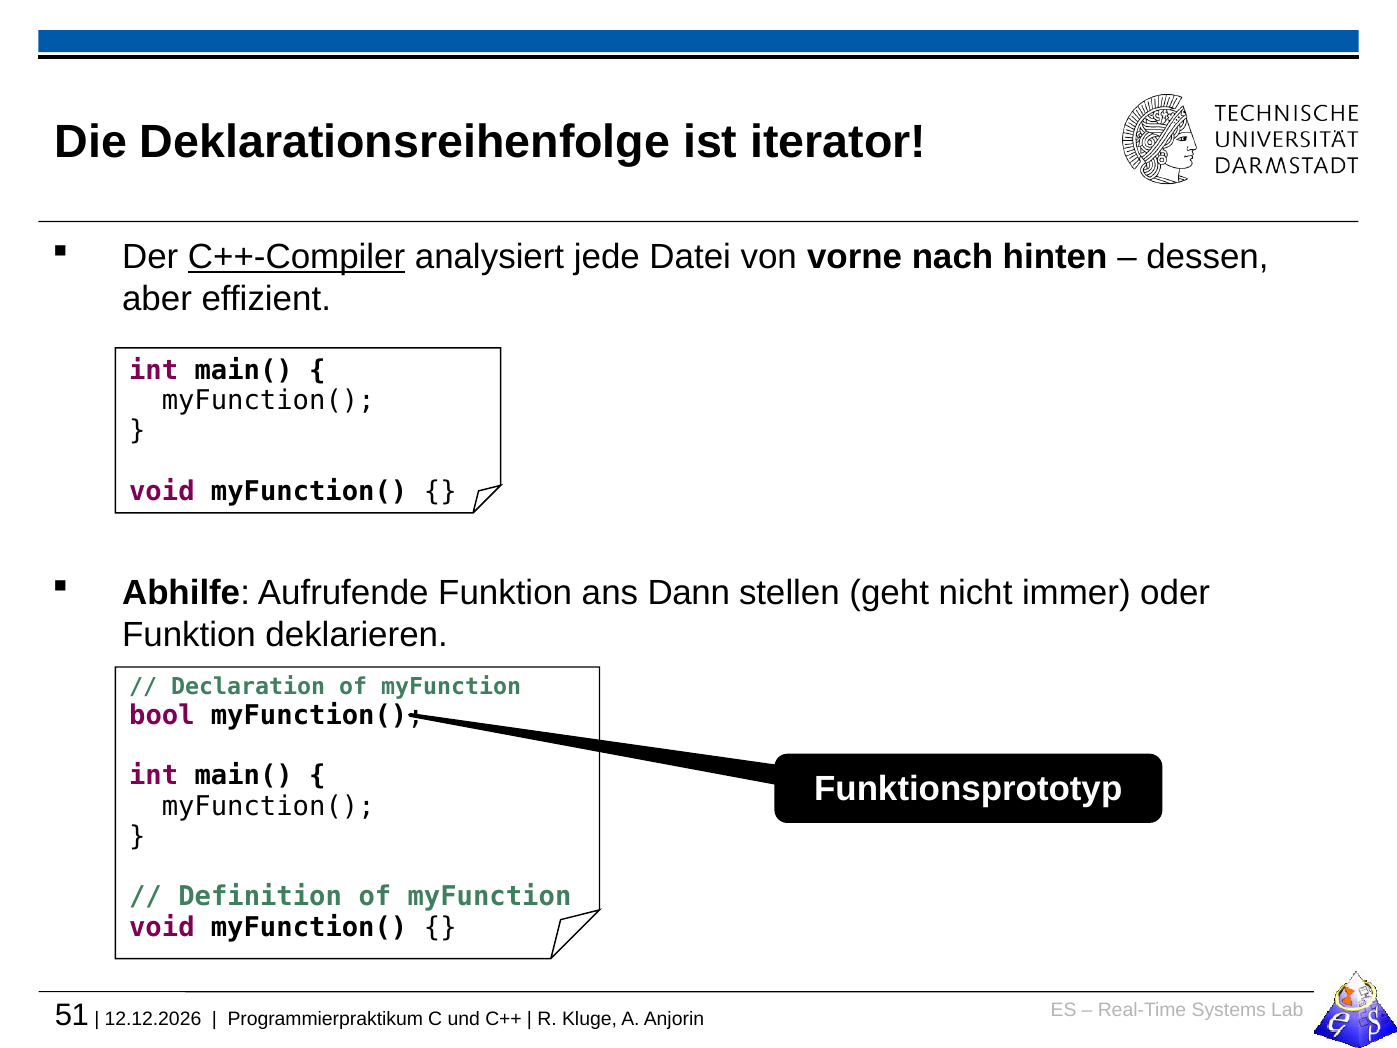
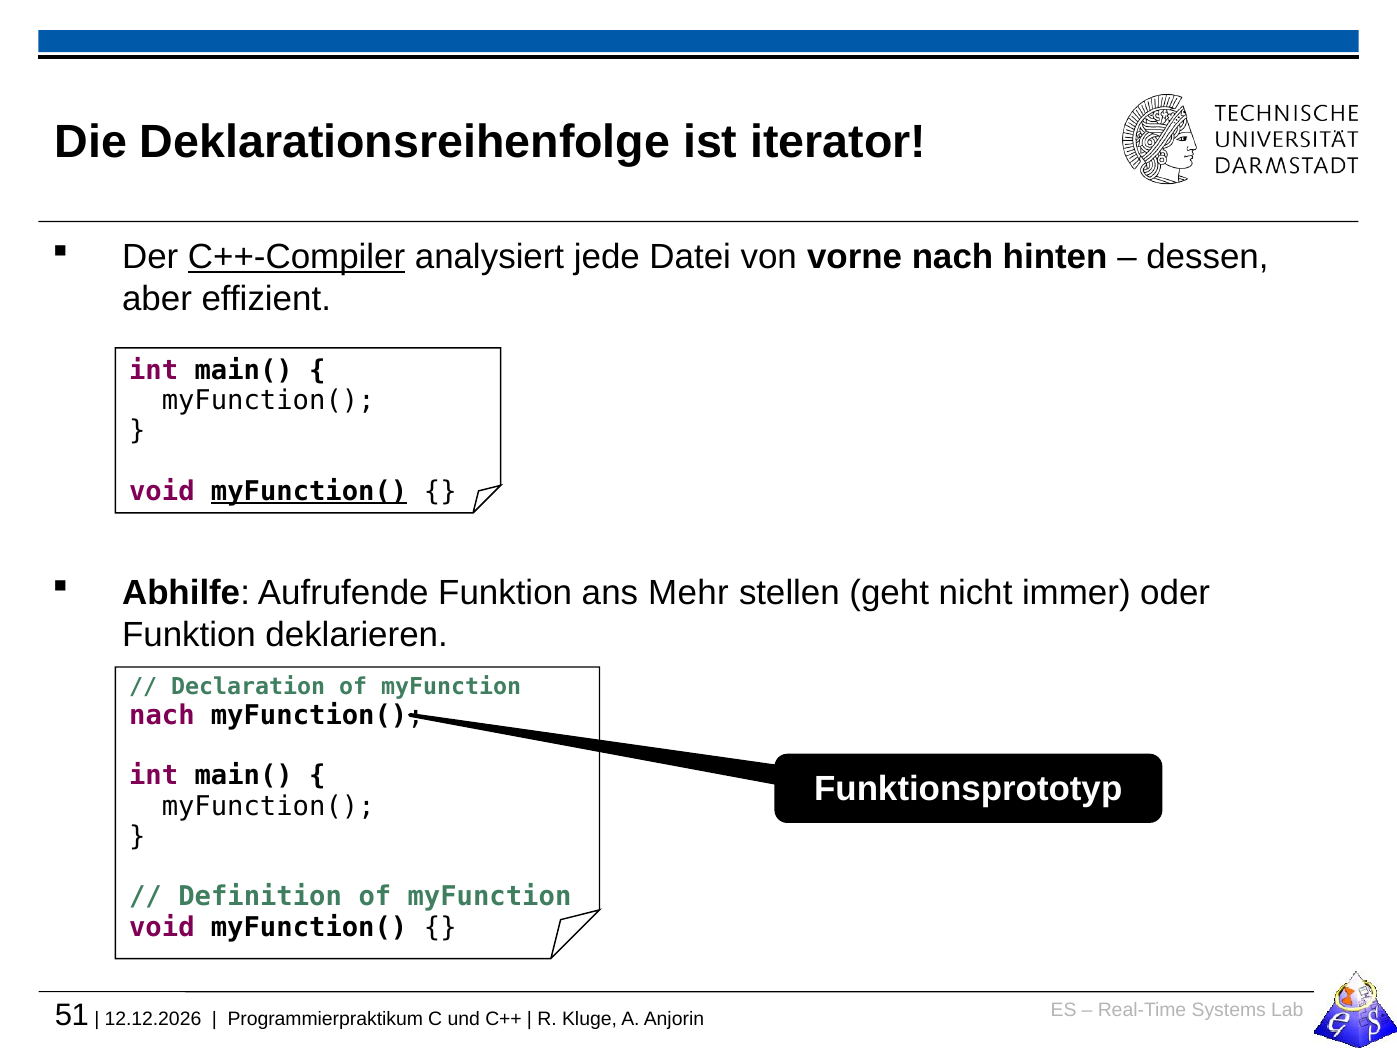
myFunction( underline: none -> present (309, 491)
Dann: Dann -> Mehr (688, 592)
bool: bool -> nach (162, 715)
